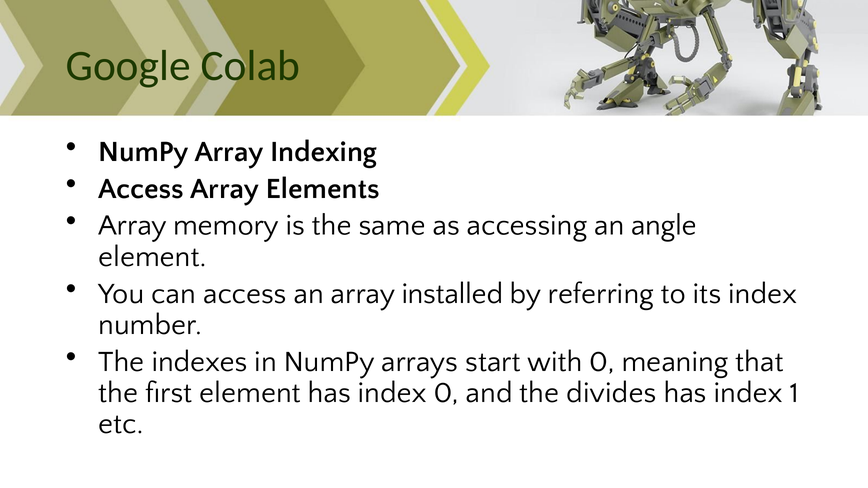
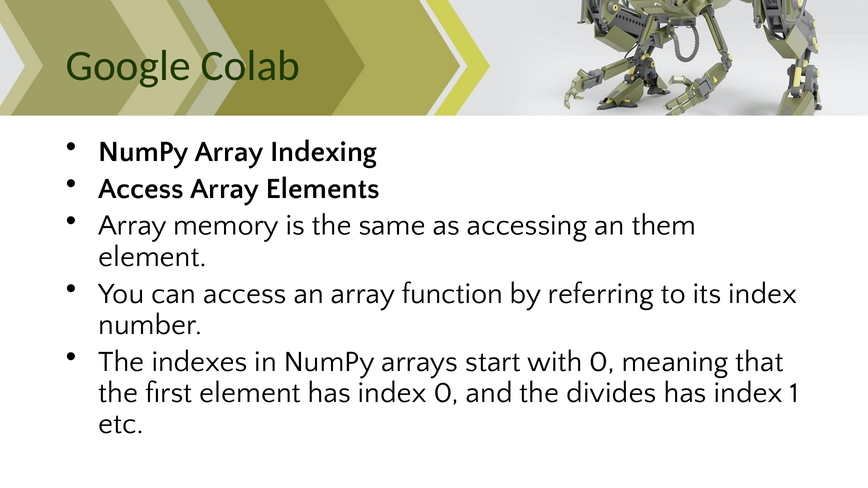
angle: angle -> them (664, 226)
installed: installed -> function (452, 294)
